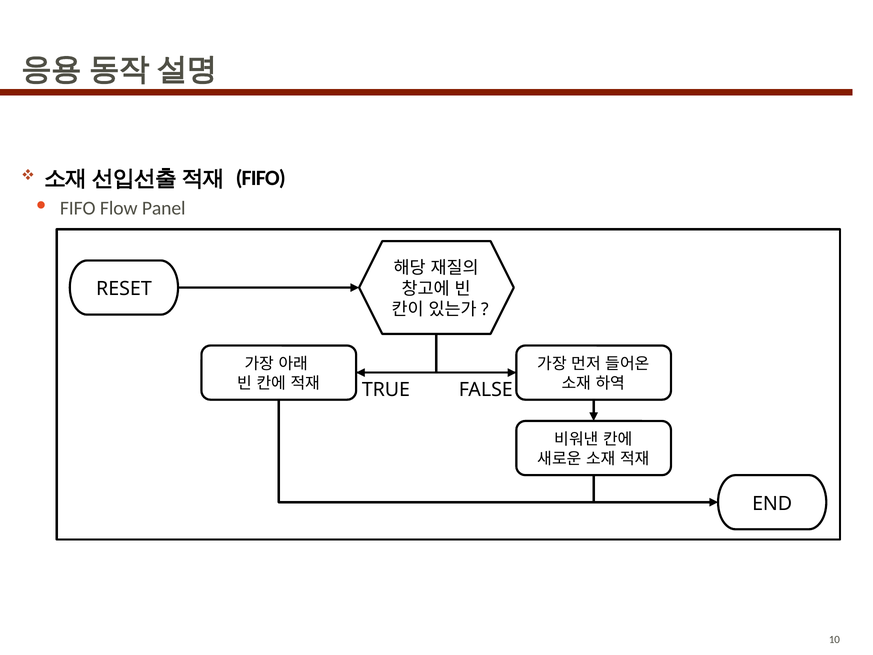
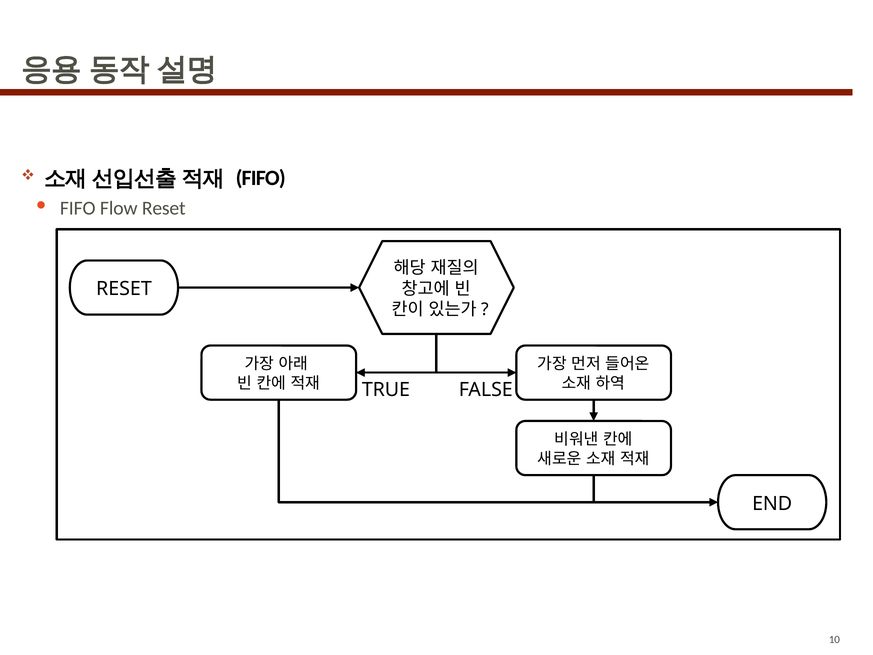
Flow Panel: Panel -> Reset (164, 208)
